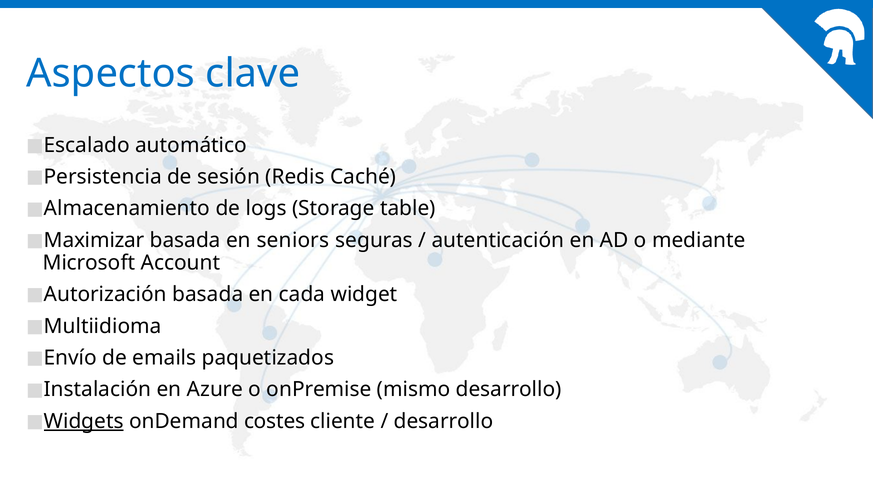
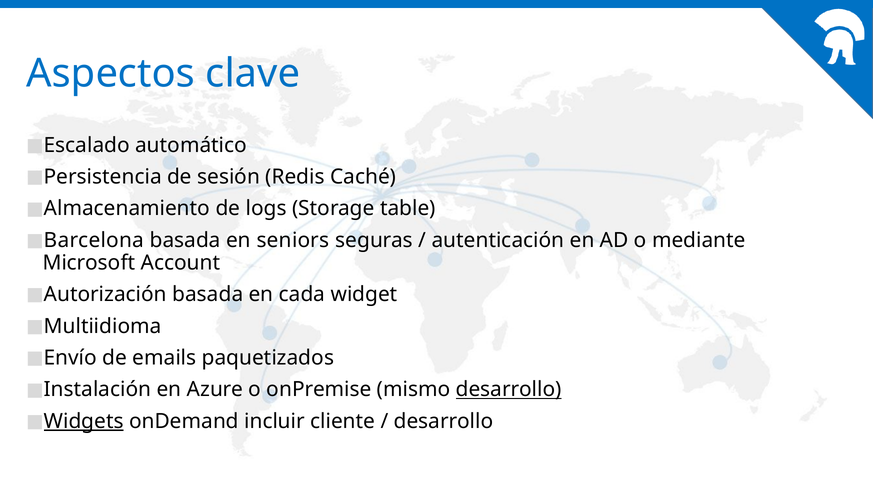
Maximizar: Maximizar -> Barcelona (94, 240)
desarrollo underline: none -> present (509, 390)
costes: costes -> incluir (275, 421)
